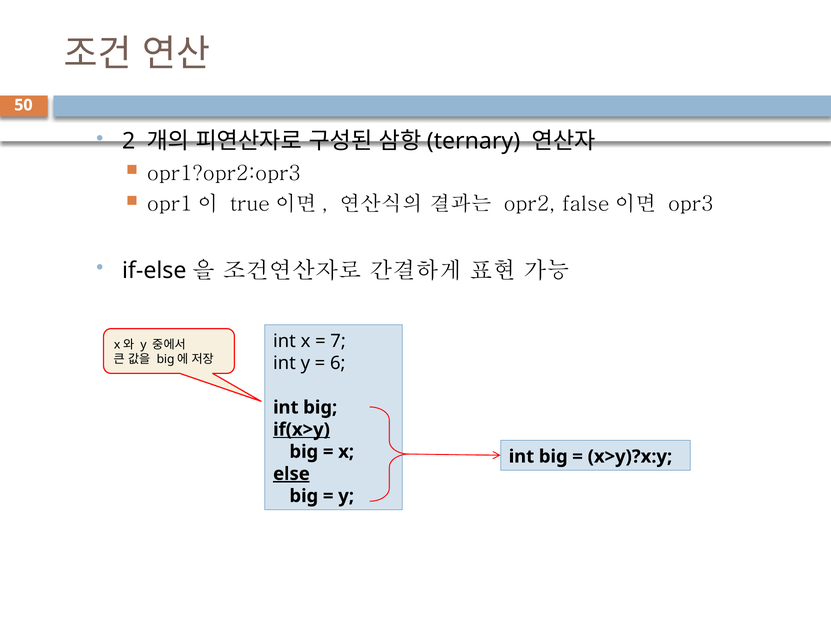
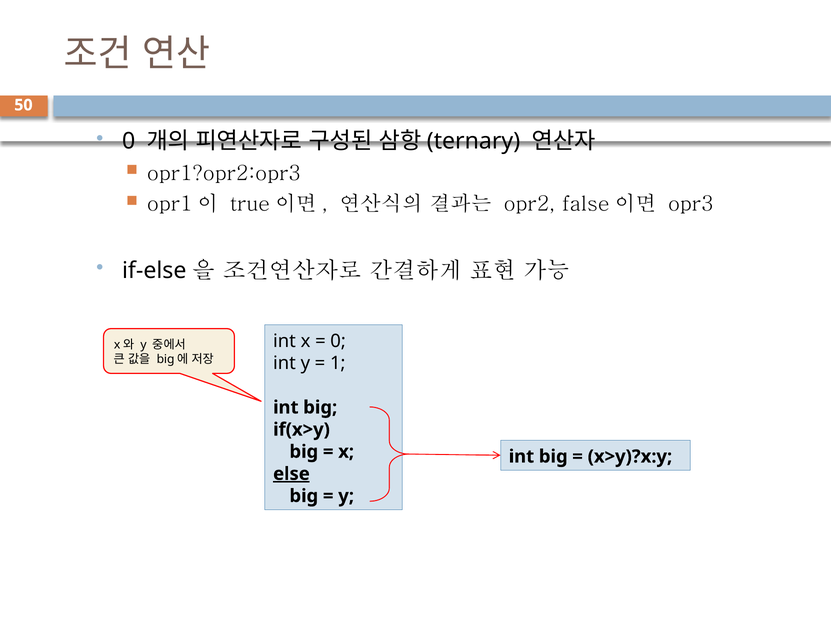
2: 2 -> 0 (129, 141)
7: 7 -> 0 (338, 341)
6: 6 -> 1 (338, 363)
if(x>y underline: present -> none (301, 430)
